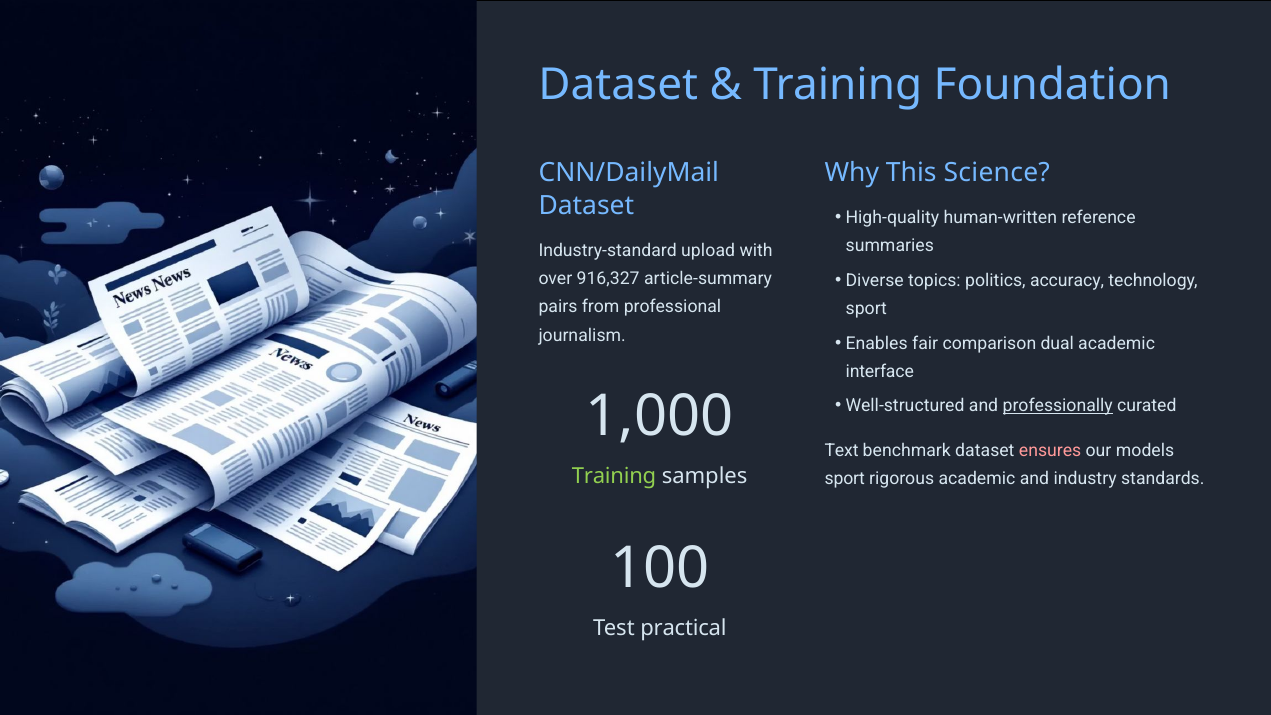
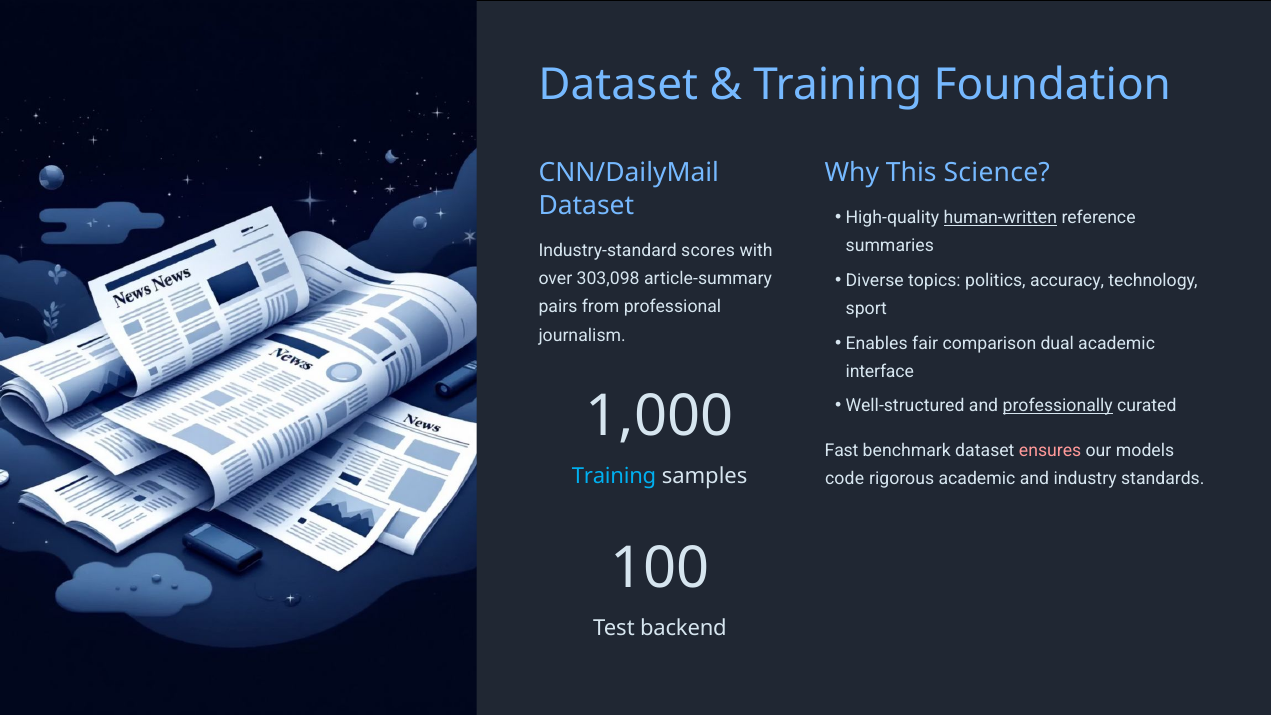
human-written underline: none -> present (1000, 218)
upload: upload -> scores (708, 251)
916,327: 916,327 -> 303,098 (608, 279)
Text: Text -> Fast (842, 450)
Training colour: light green -> light blue (614, 476)
sport: sport -> code (845, 478)
practical: practical -> backend (683, 628)
